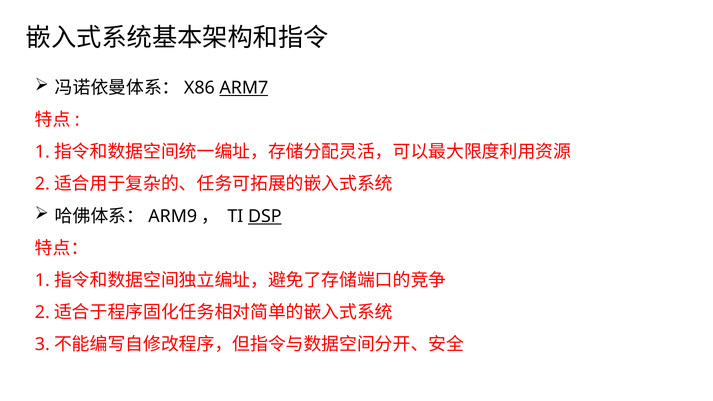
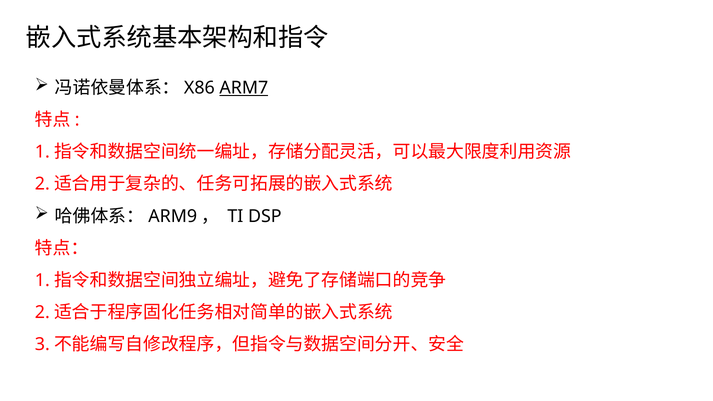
DSP underline: present -> none (265, 216)
